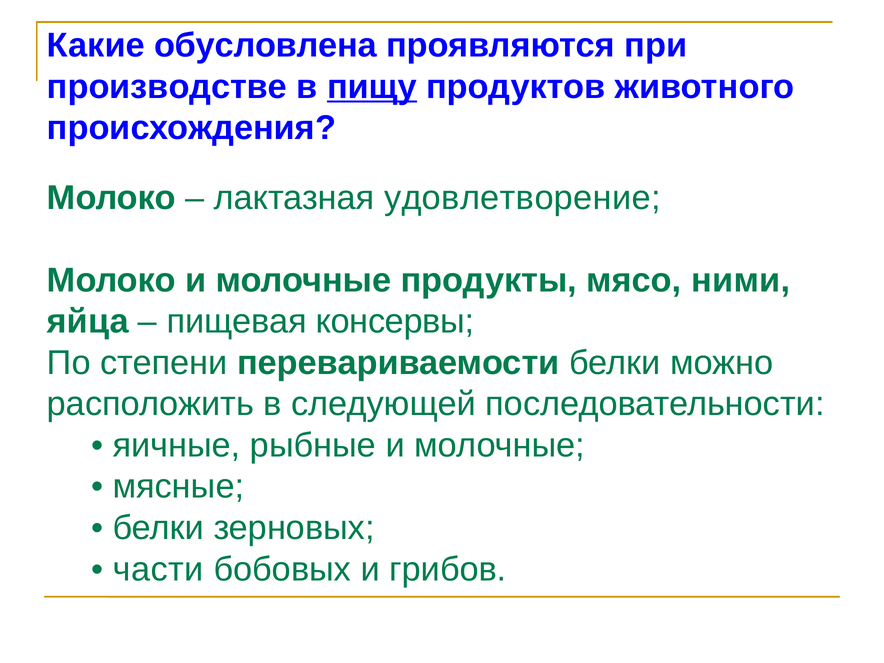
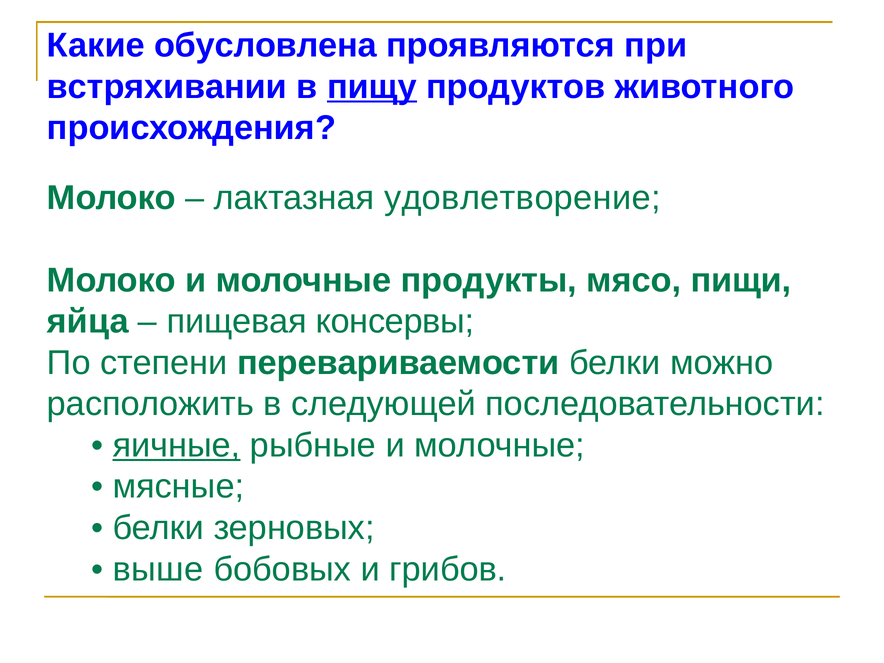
производстве: производстве -> встряхивании (167, 87)
ними: ними -> пищи (741, 280)
яичные underline: none -> present (177, 445)
части: части -> выше (158, 569)
